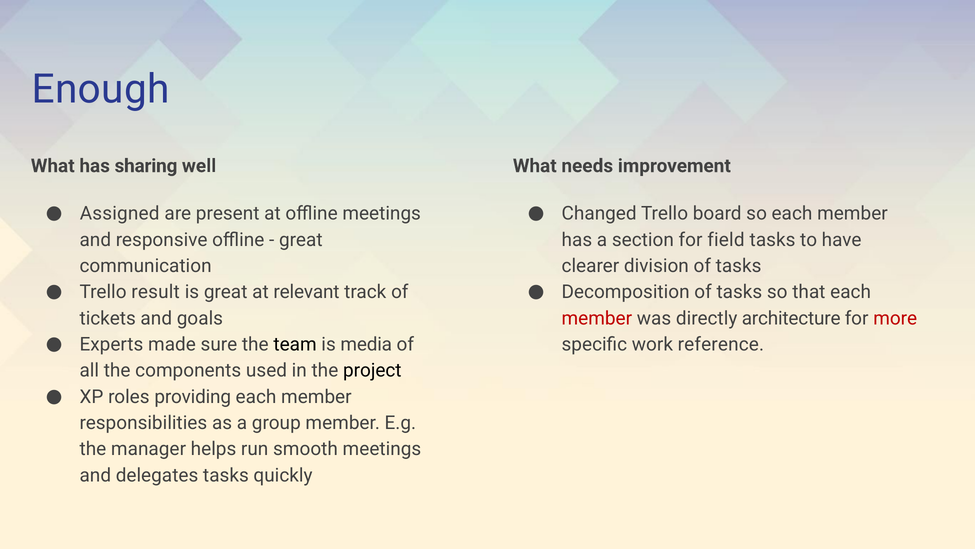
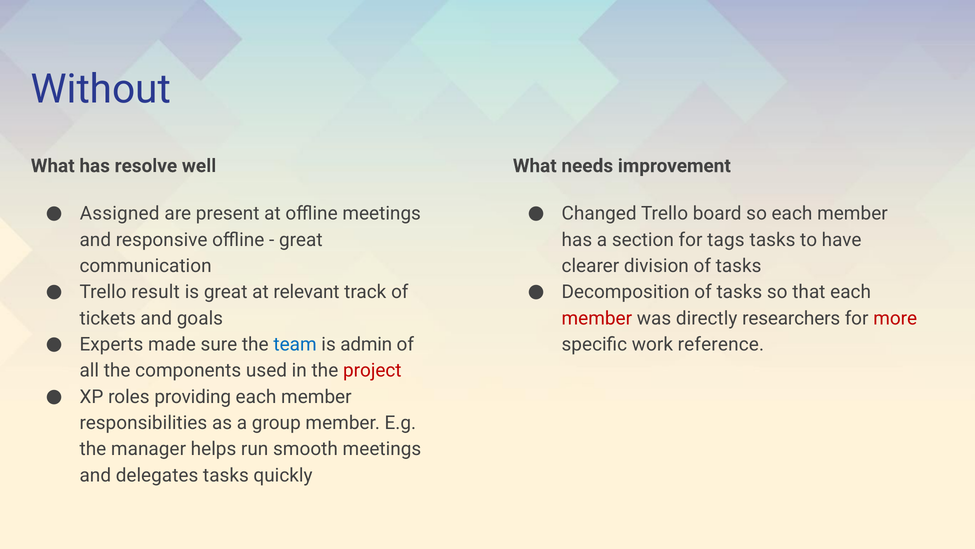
Enough: Enough -> Without (101, 89)
sharing: sharing -> resolve (146, 166)
field: field -> tags (726, 240)
architecture: architecture -> researchers (791, 318)
team colour: black -> blue (295, 344)
media: media -> admin (366, 344)
project colour: black -> red (372, 370)
